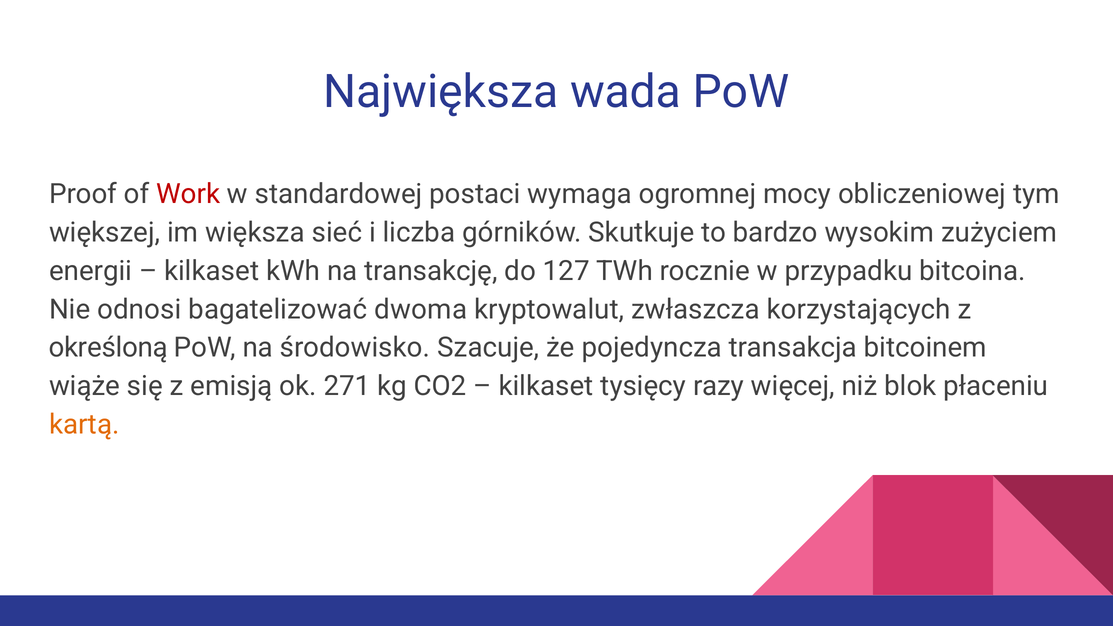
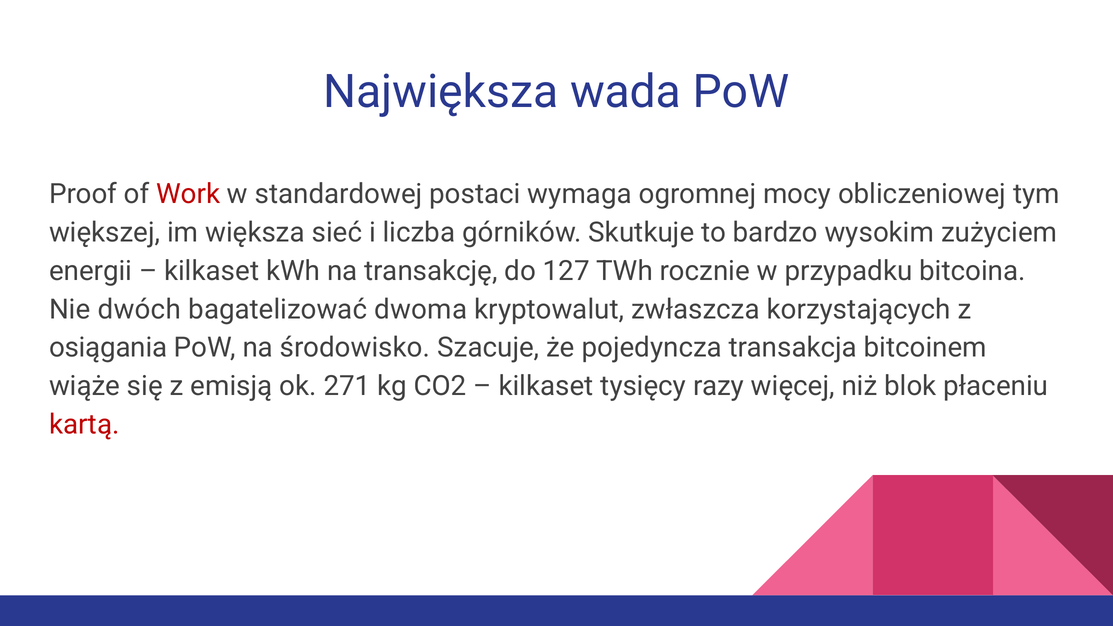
odnosi: odnosi -> dwóch (139, 309)
określoną: określoną -> osiągania (108, 348)
kartą colour: orange -> red (84, 425)
